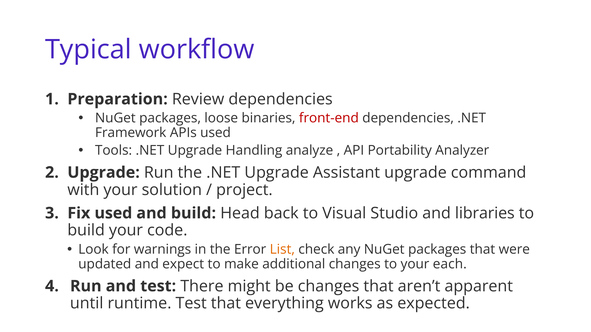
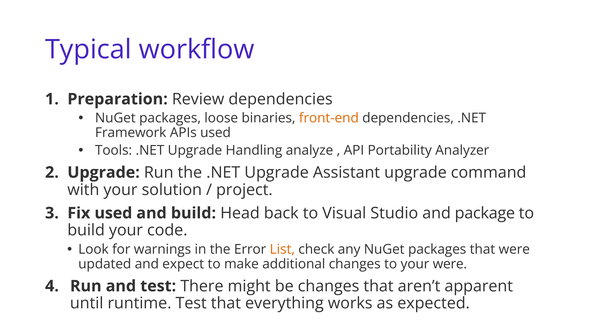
front-end colour: red -> orange (329, 118)
libraries: libraries -> package (485, 213)
your each: each -> were (450, 264)
